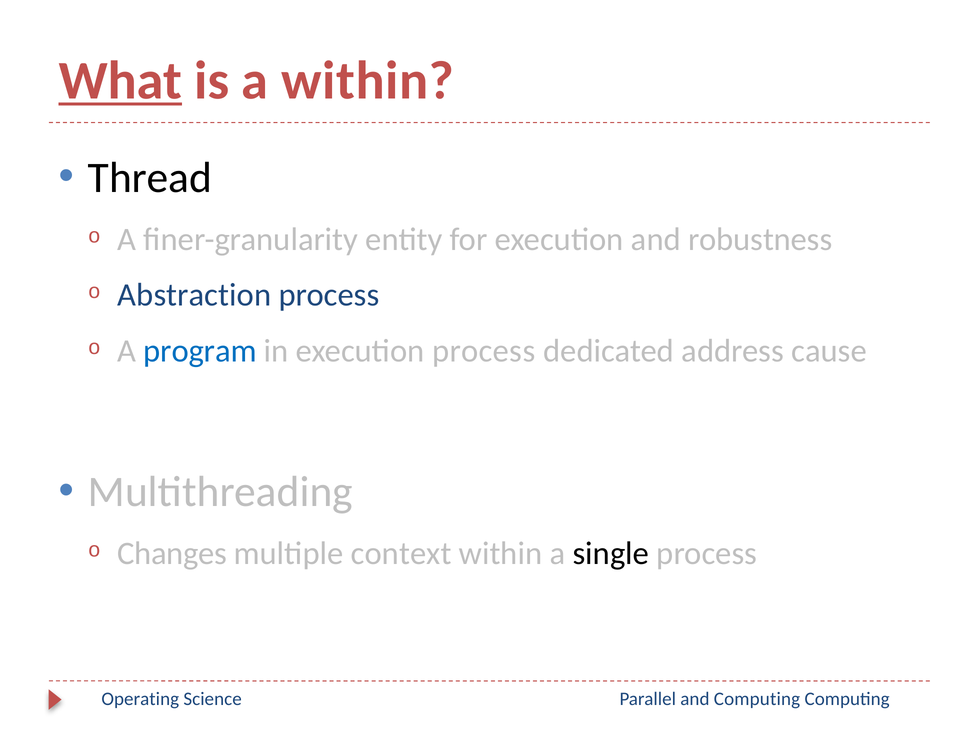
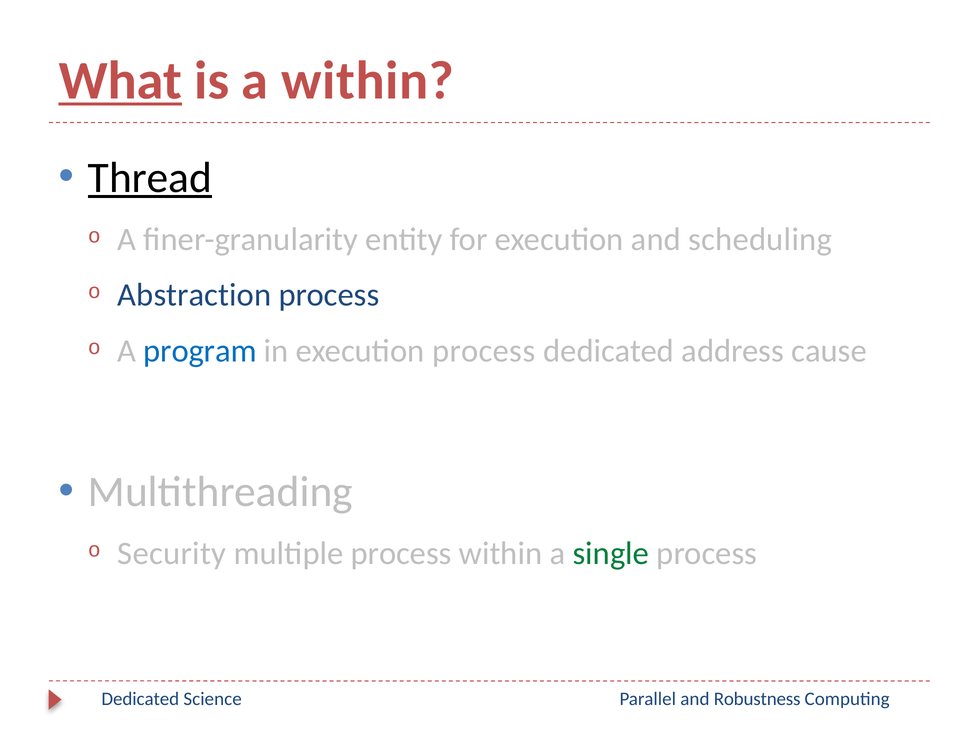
Thread underline: none -> present (150, 178)
robustness: robustness -> scheduling (760, 239)
Changes: Changes -> Security (172, 553)
multiple context: context -> process (401, 553)
single colour: black -> green (611, 553)
Operating: Operating -> Dedicated (140, 698)
and Computing: Computing -> Robustness (757, 698)
